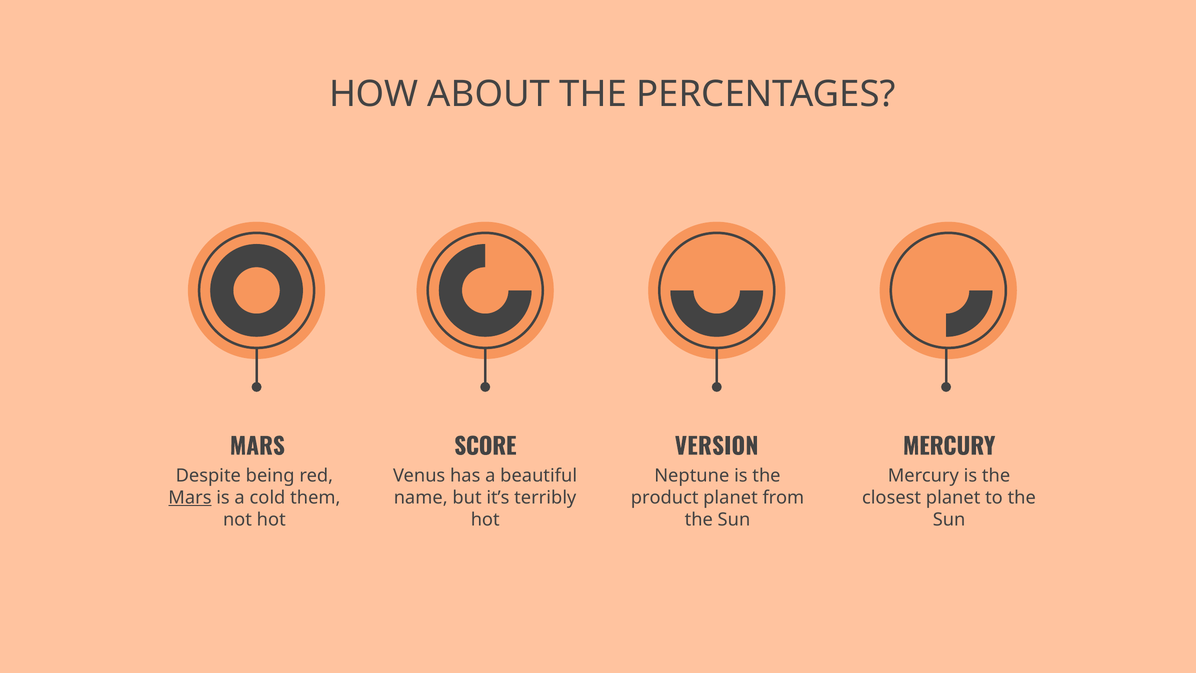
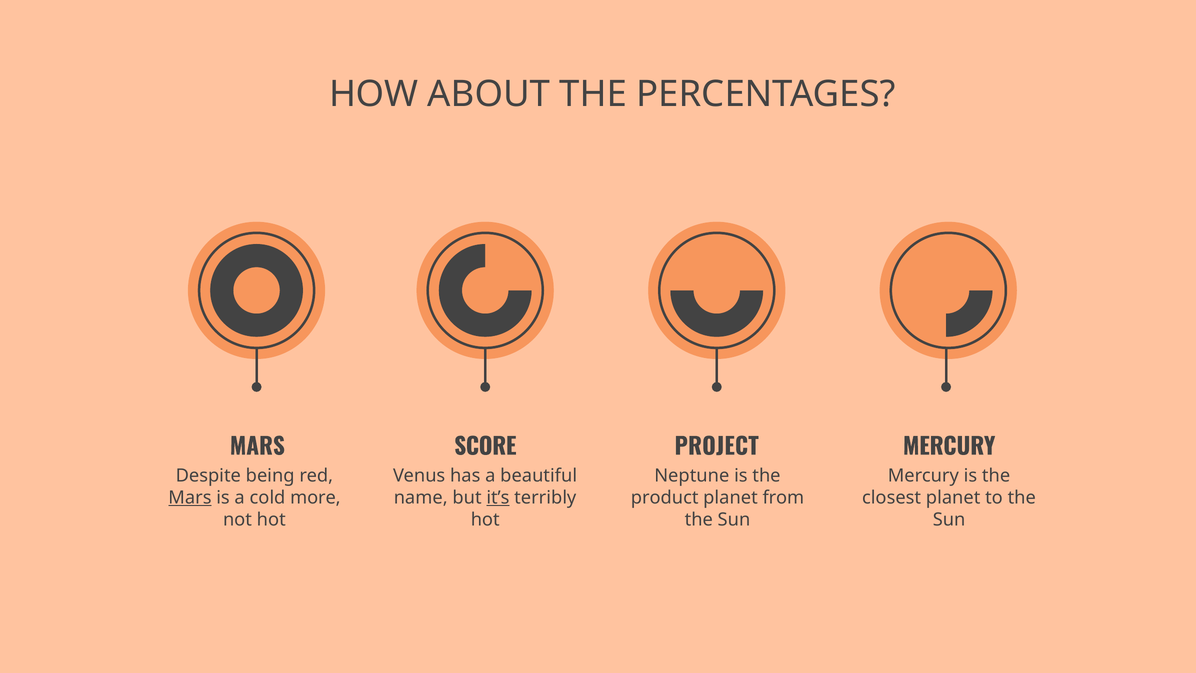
VERSION: VERSION -> PROJECT (717, 447)
them: them -> more (315, 498)
it’s underline: none -> present (498, 498)
